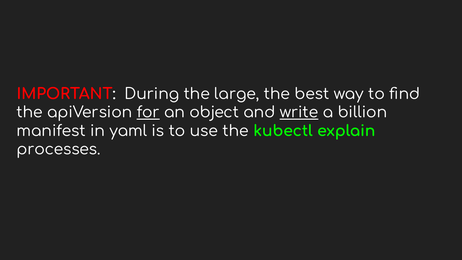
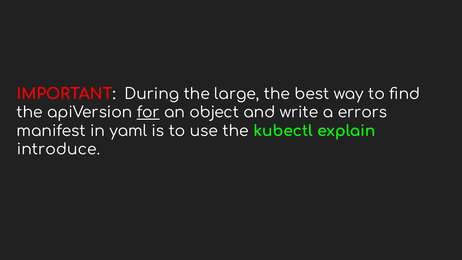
write underline: present -> none (299, 112)
billion: billion -> errors (362, 112)
processes: processes -> introduce (58, 149)
